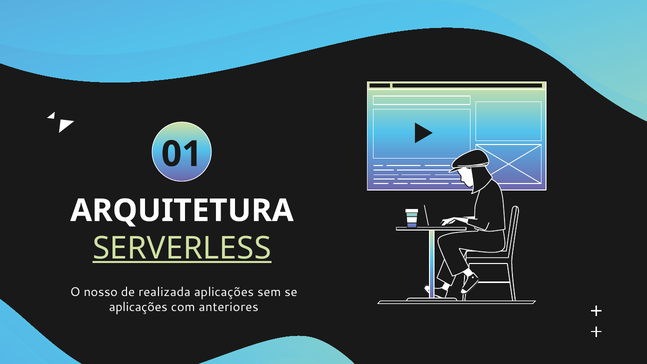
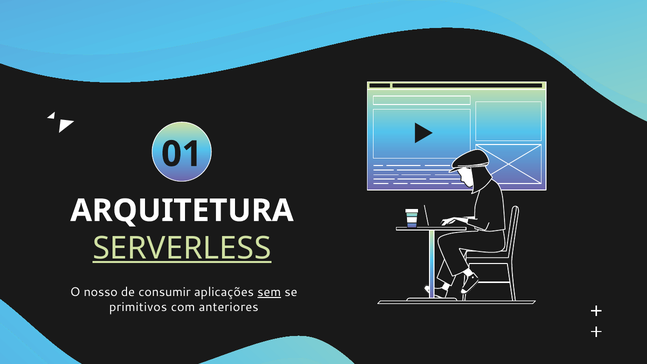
realizada: realizada -> consumir (165, 292)
sem underline: none -> present (269, 292)
aplicações: aplicações -> primitivos (138, 307)
